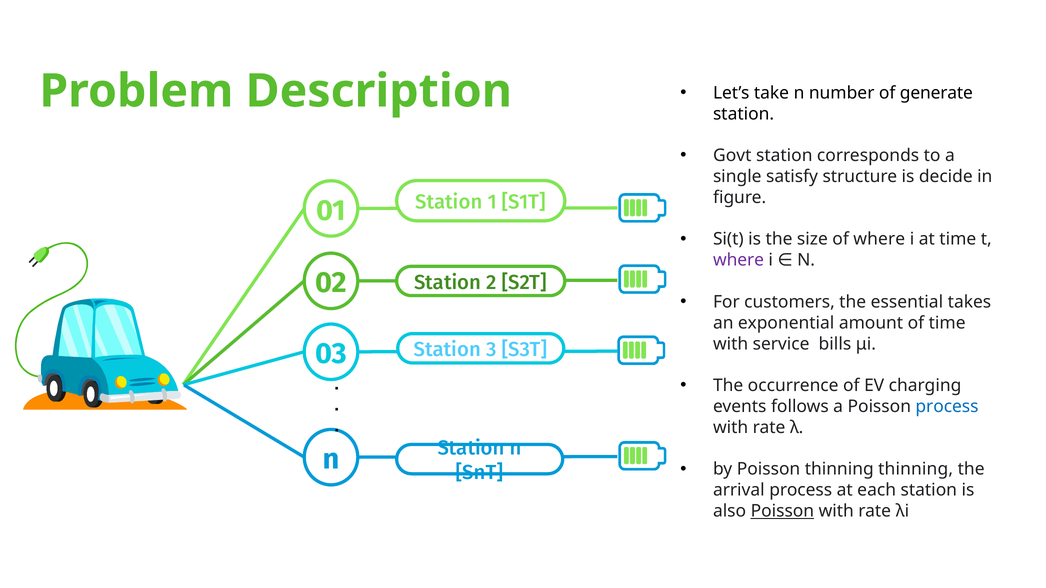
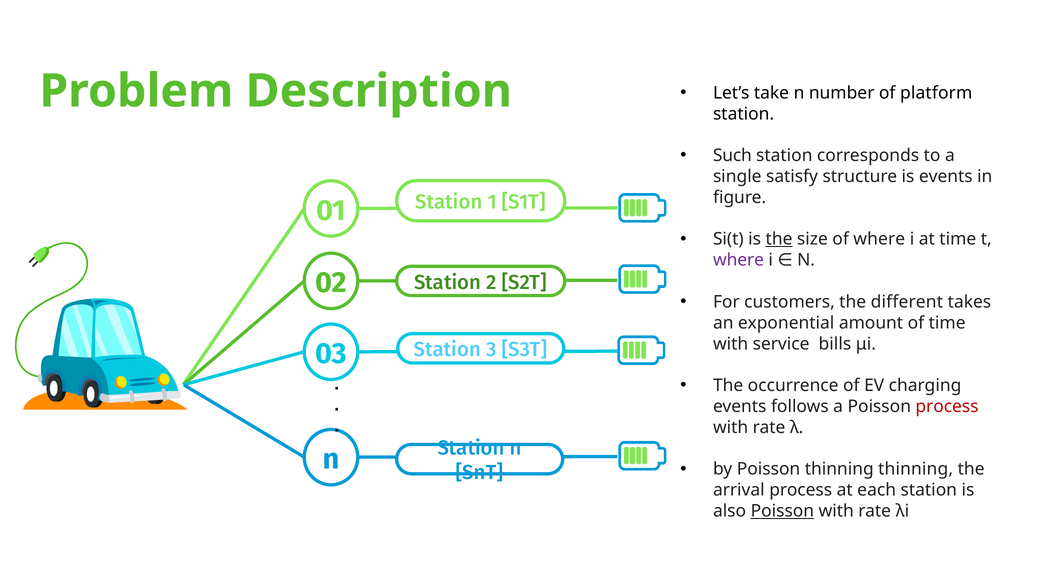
generate: generate -> platform (936, 93)
Govt: Govt -> Such (732, 156)
is decide: decide -> events (946, 177)
the underline: none -> present (779, 239)
essential: essential -> different (907, 302)
process colour: blue -> red (947, 407)
